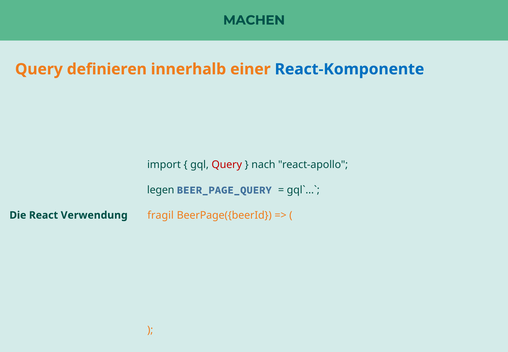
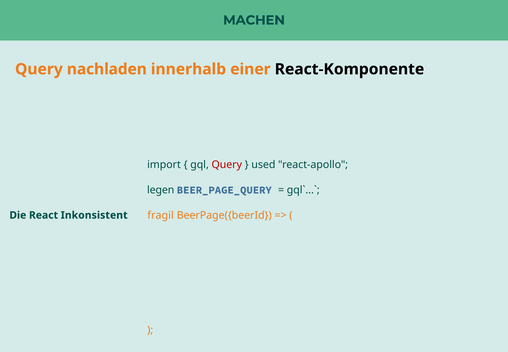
definieren: definieren -> nachladen (107, 69)
React-Komponente colour: blue -> black (349, 69)
nach: nach -> used (263, 164)
Verwendung: Verwendung -> Inkonsistent (94, 215)
